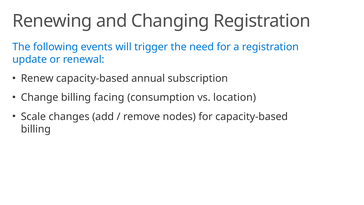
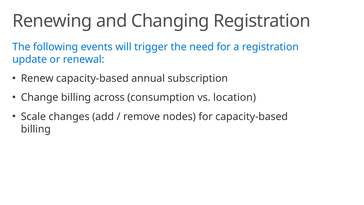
facing: facing -> across (109, 97)
